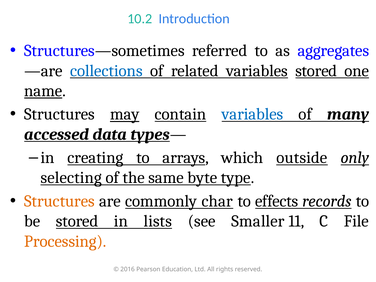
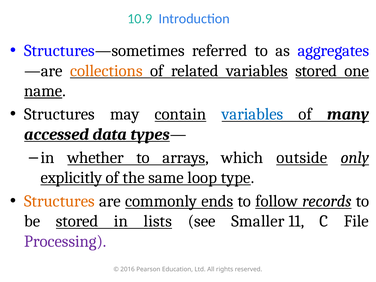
10.2: 10.2 -> 10.9 (140, 19)
collections colour: blue -> orange (106, 71)
may underline: present -> none (125, 114)
creating: creating -> whether (95, 158)
selecting: selecting -> explicitly (71, 178)
byte: byte -> loop (202, 178)
char: char -> ends (217, 201)
effects: effects -> follow (277, 201)
Processing colour: orange -> purple (65, 241)
